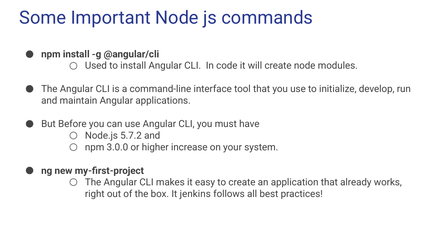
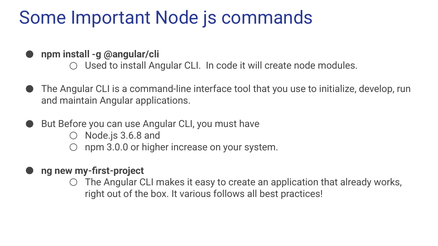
5.7.2: 5.7.2 -> 3.6.8 (131, 136)
jenkins: jenkins -> various (195, 194)
